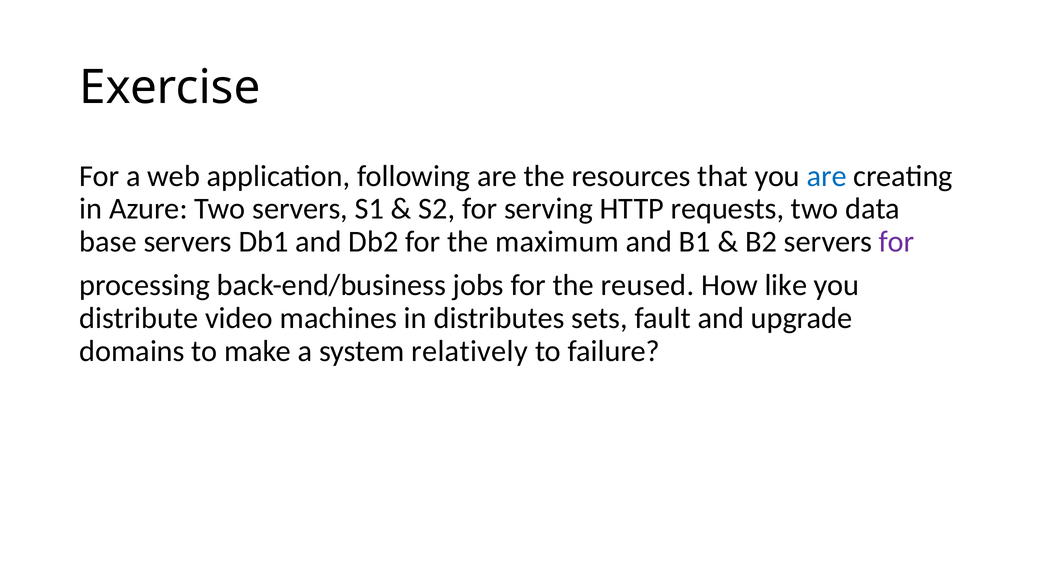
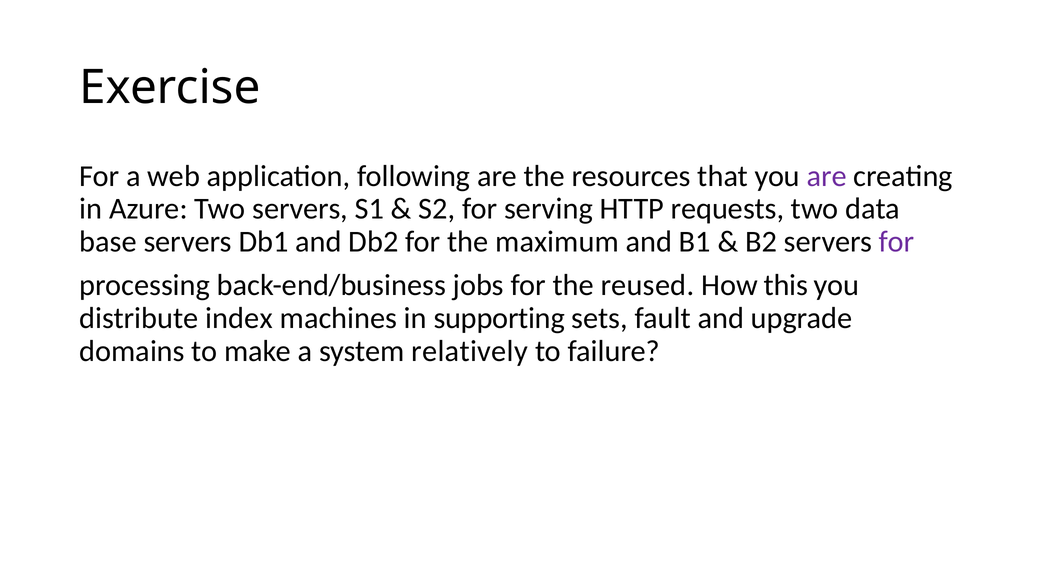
are colour: blue -> purple (827, 176)
like: like -> this (786, 285)
video: video -> index (239, 318)
distributes: distributes -> supporting (499, 318)
